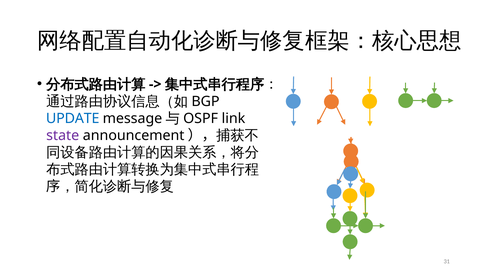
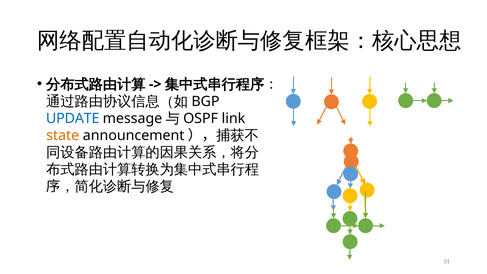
state colour: purple -> orange (63, 135)
